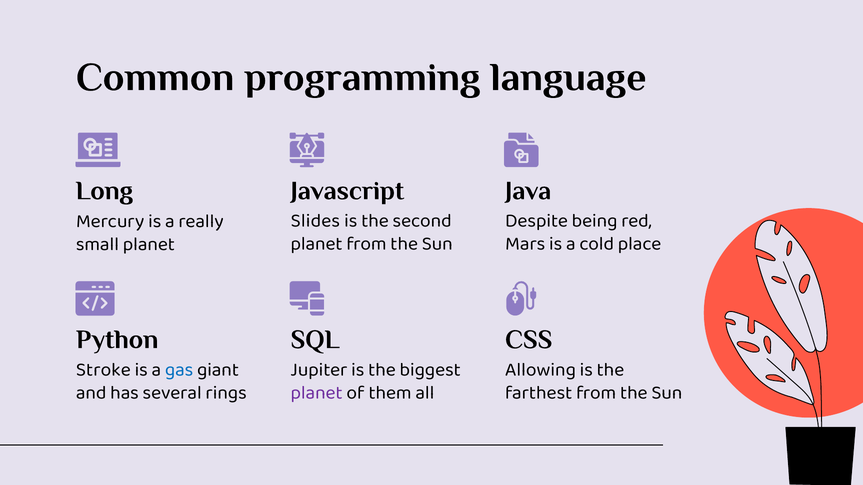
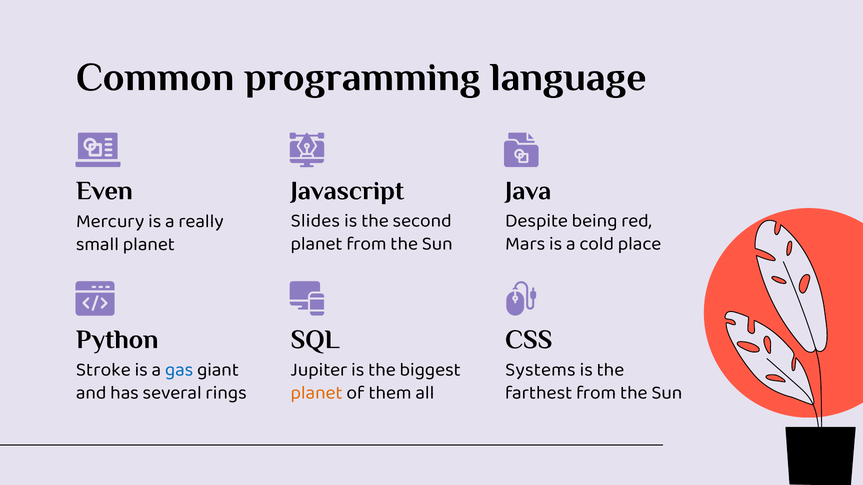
Long: Long -> Even (104, 191)
Allowing: Allowing -> Systems (540, 370)
planet colour: purple -> orange (317, 393)
